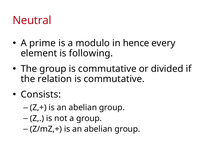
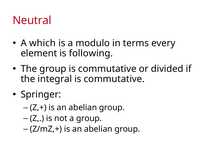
prime: prime -> which (43, 43)
hence: hence -> terms (136, 43)
relation: relation -> integral (55, 79)
Consists: Consists -> Springer (41, 95)
